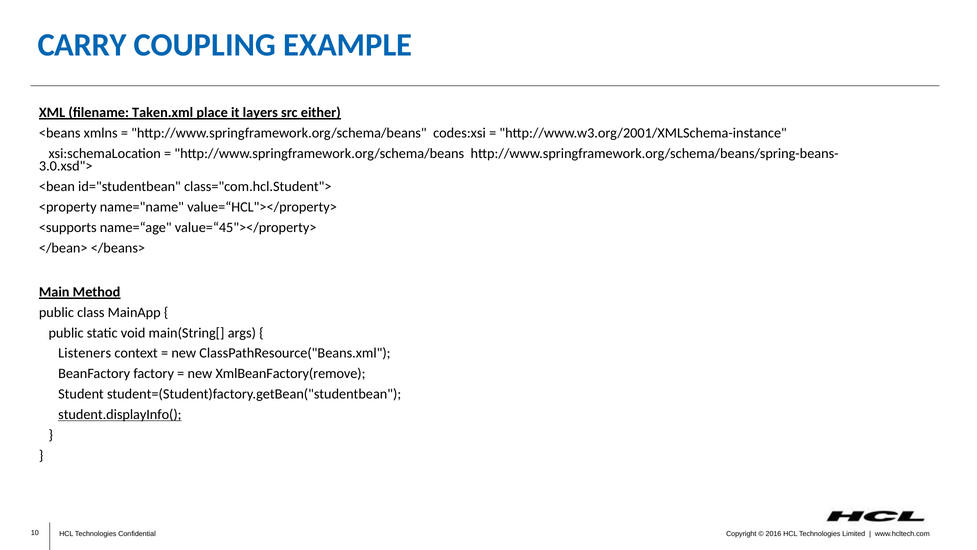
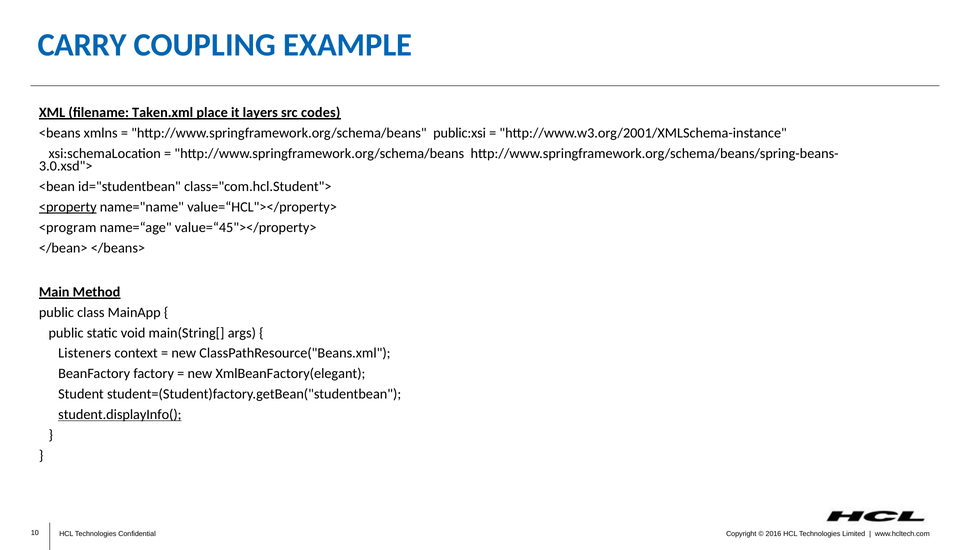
either: either -> codes (321, 113)
codes:xsi: codes:xsi -> public:xsi (460, 133)
<property underline: none -> present (68, 207)
<supports: <supports -> <program (68, 227)
XmlBeanFactory(remove: XmlBeanFactory(remove -> XmlBeanFactory(elegant (290, 373)
